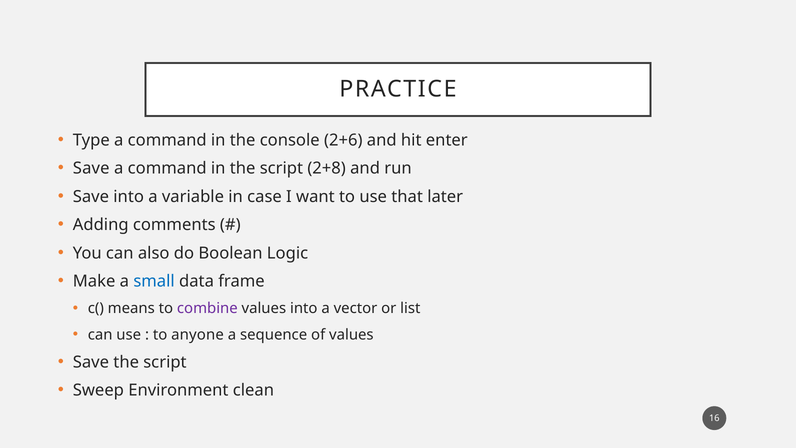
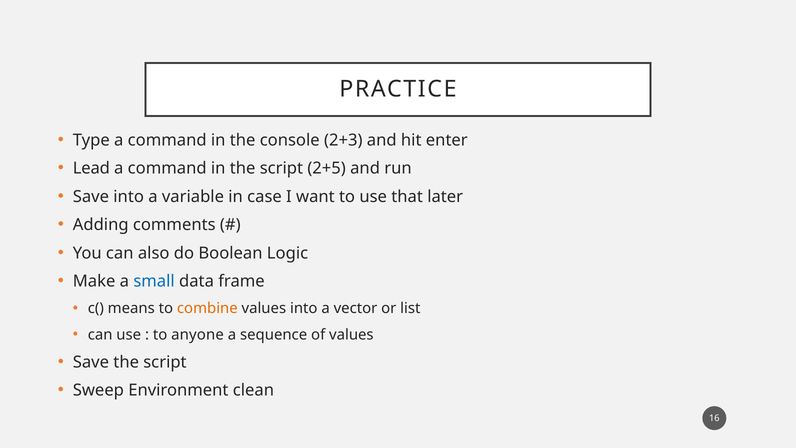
2+6: 2+6 -> 2+3 (343, 140)
Save: Save -> Lead (91, 168)
2+8: 2+8 -> 2+5 (327, 168)
combine colour: purple -> orange (207, 308)
